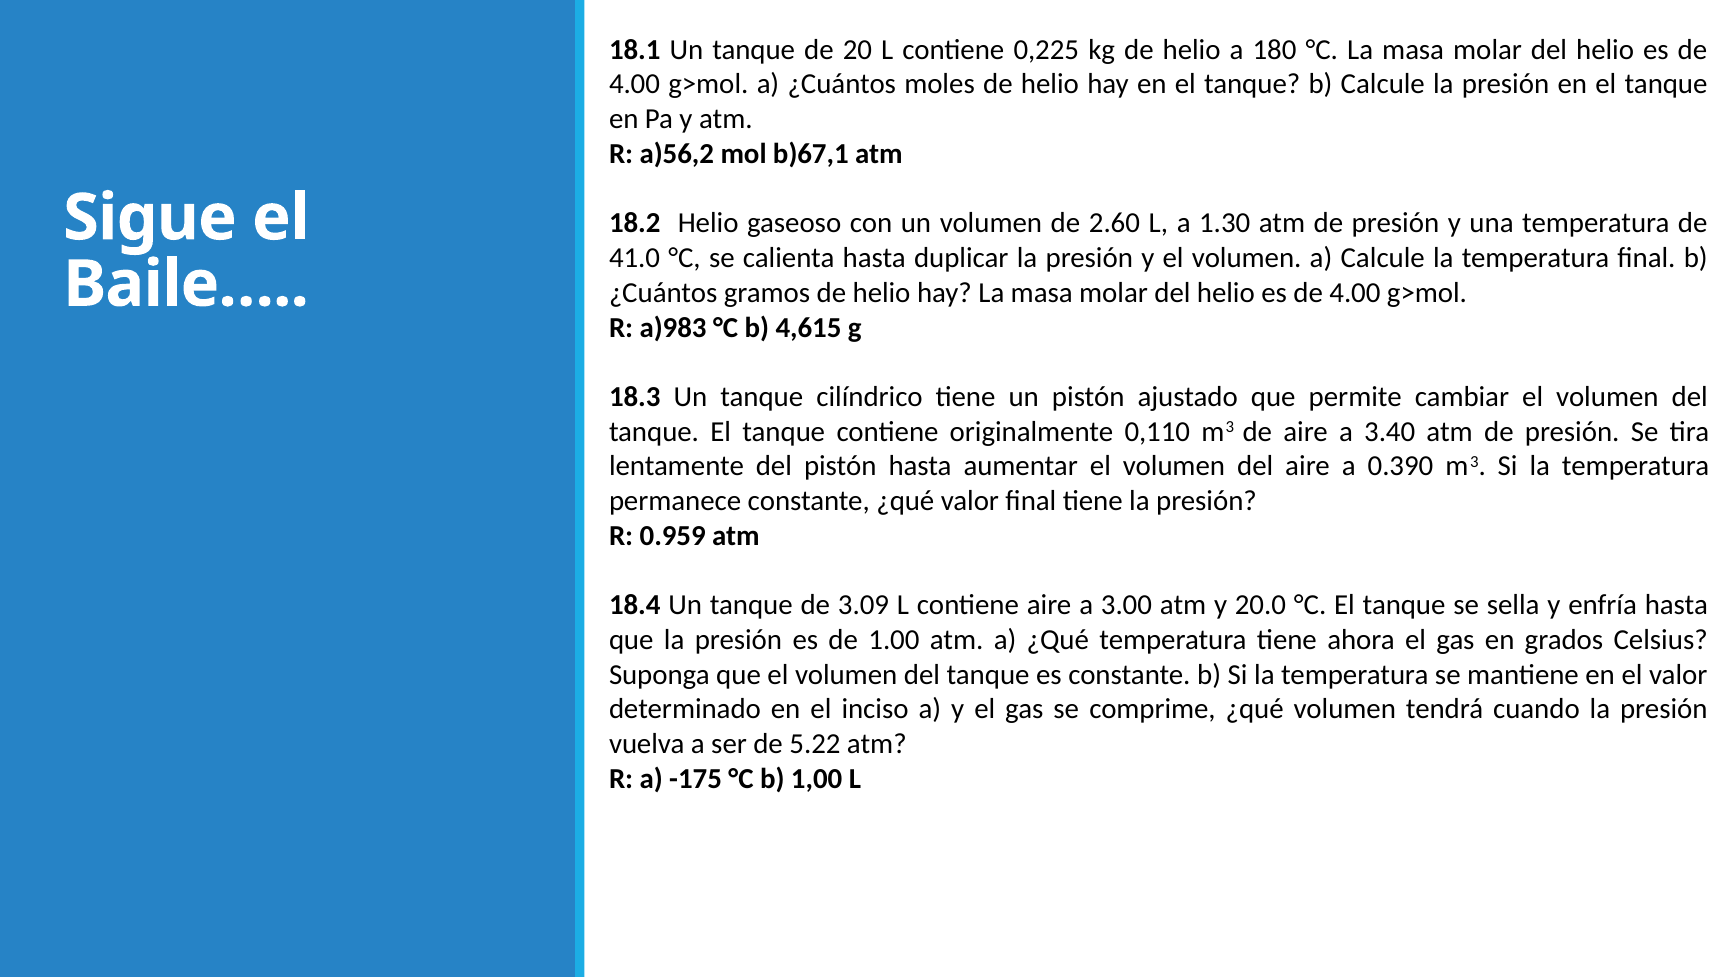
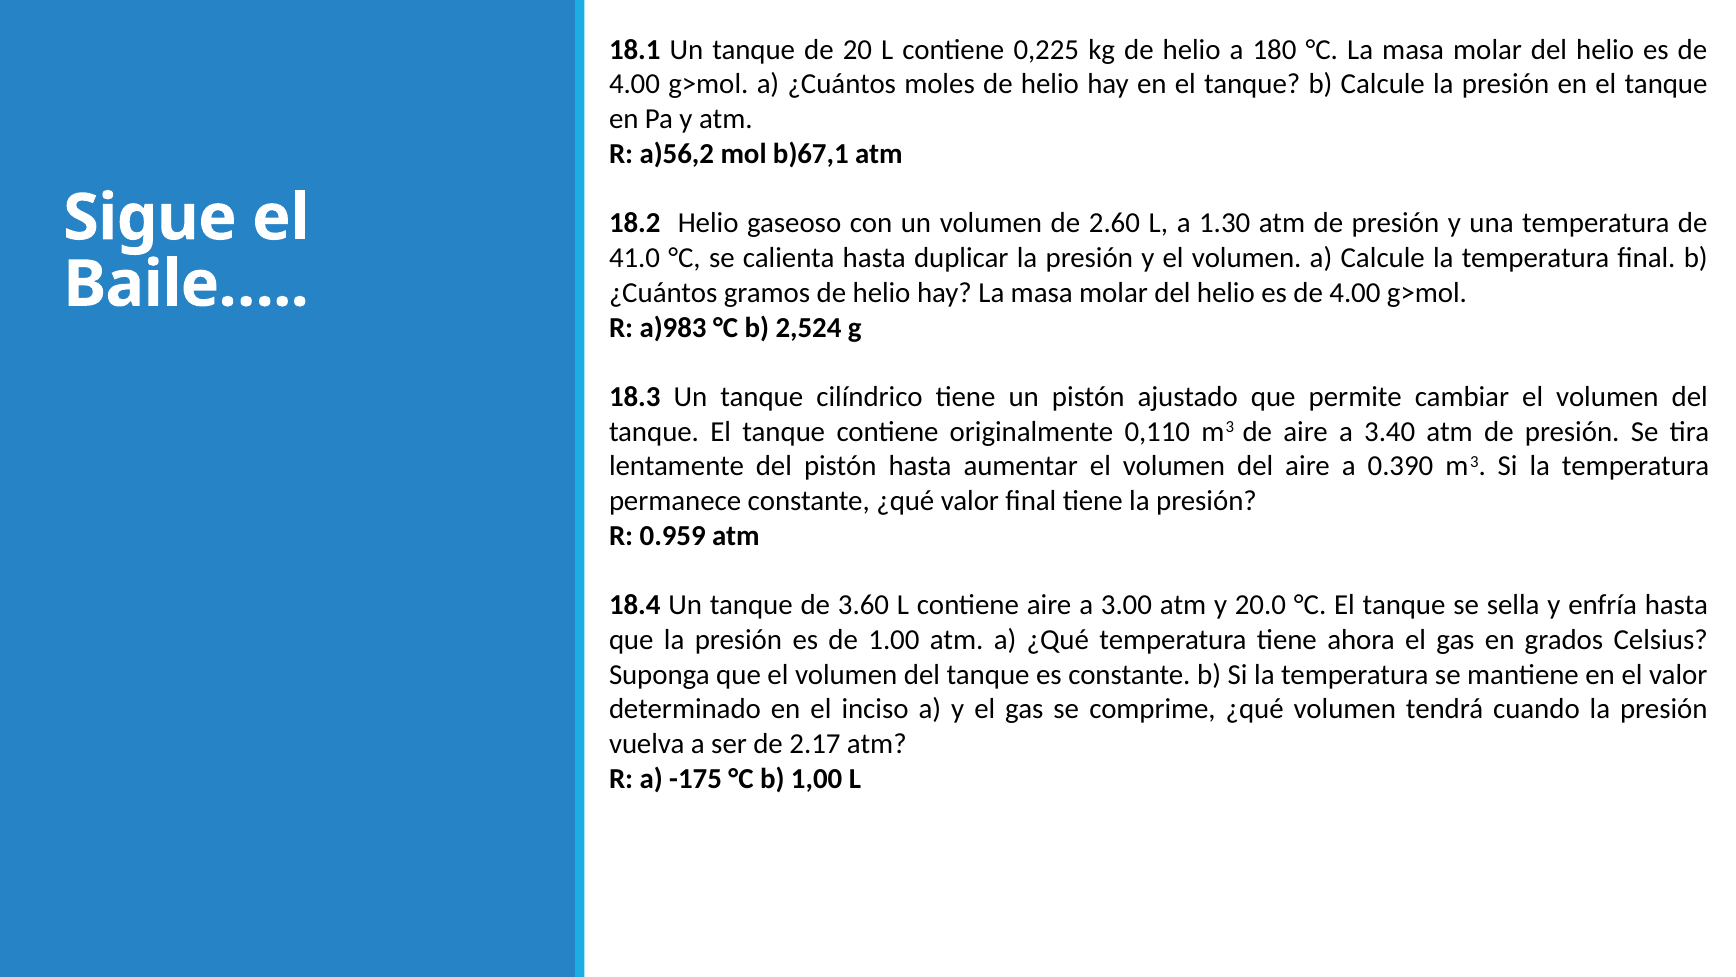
4,615: 4,615 -> 2,524 (808, 327)
3.09: 3.09 -> 3.60 (864, 605)
5.22: 5.22 -> 2.17 (815, 744)
